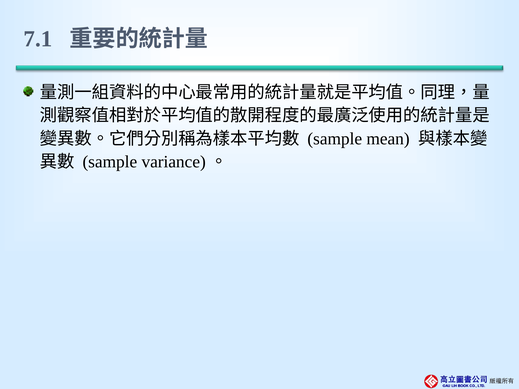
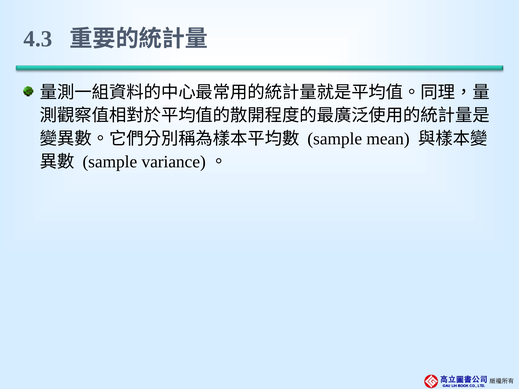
7.1: 7.1 -> 4.3 (38, 39)
